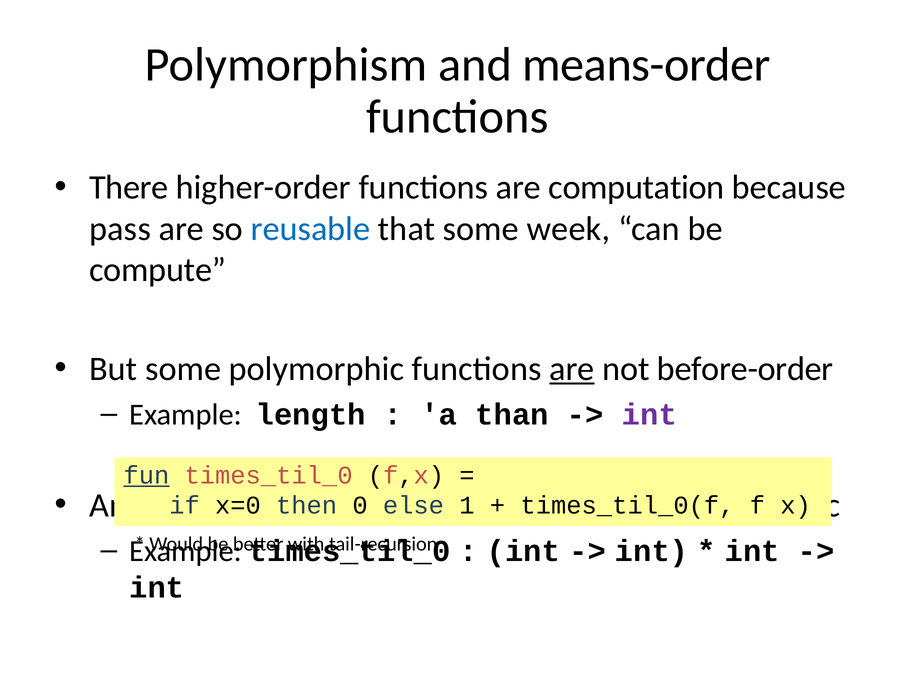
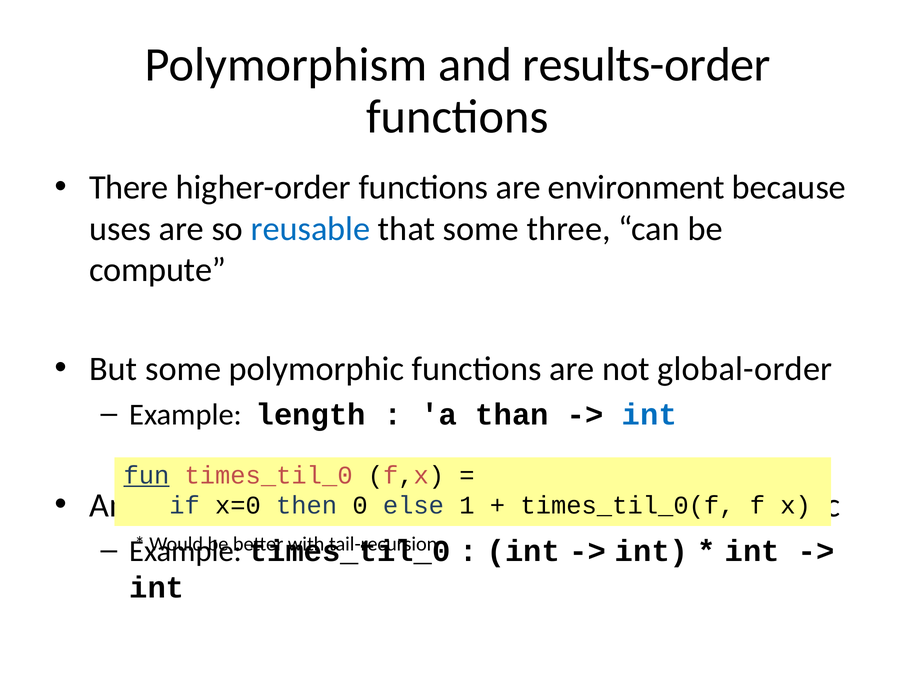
means-order: means-order -> results-order (647, 65)
computation: computation -> environment (636, 188)
pass: pass -> uses (120, 229)
week: week -> three (569, 229)
are underline: present -> none (572, 369)
before-order: before-order -> global-order (745, 369)
int colour: purple -> blue (649, 415)
